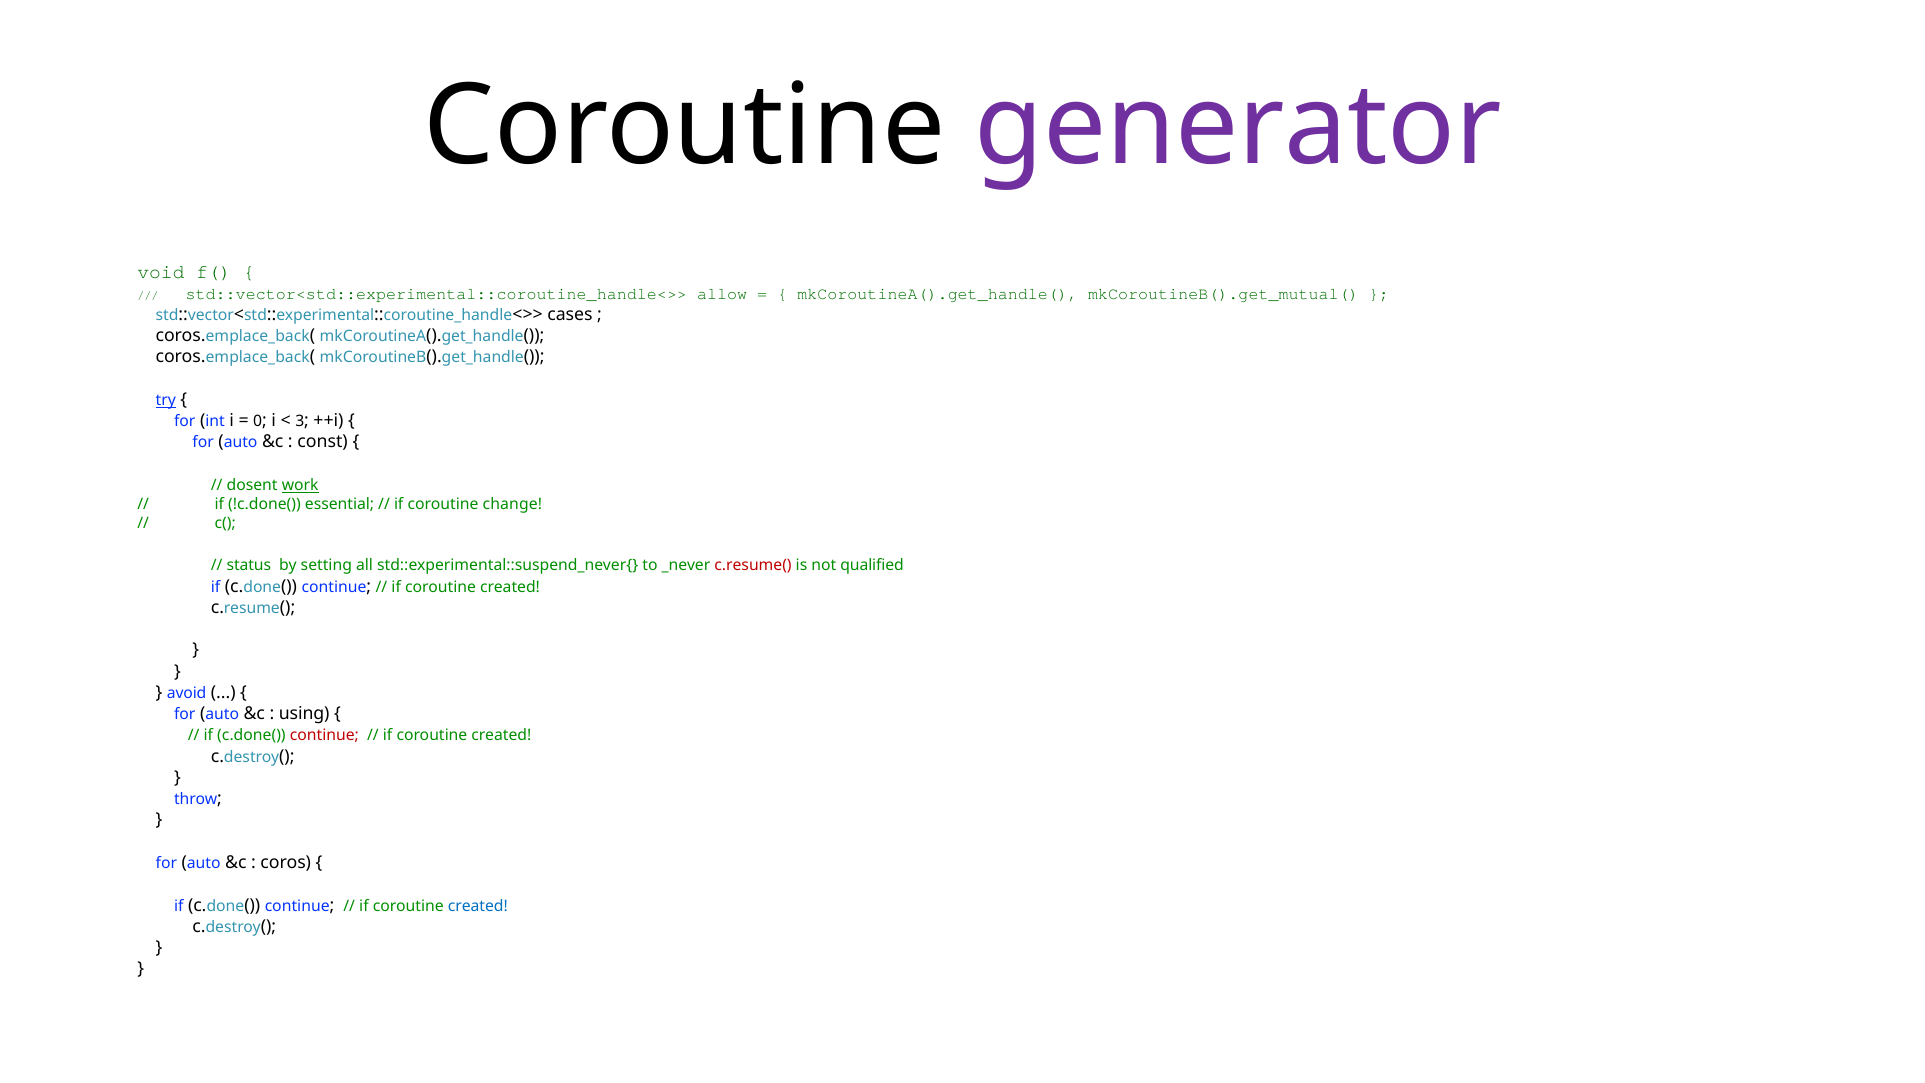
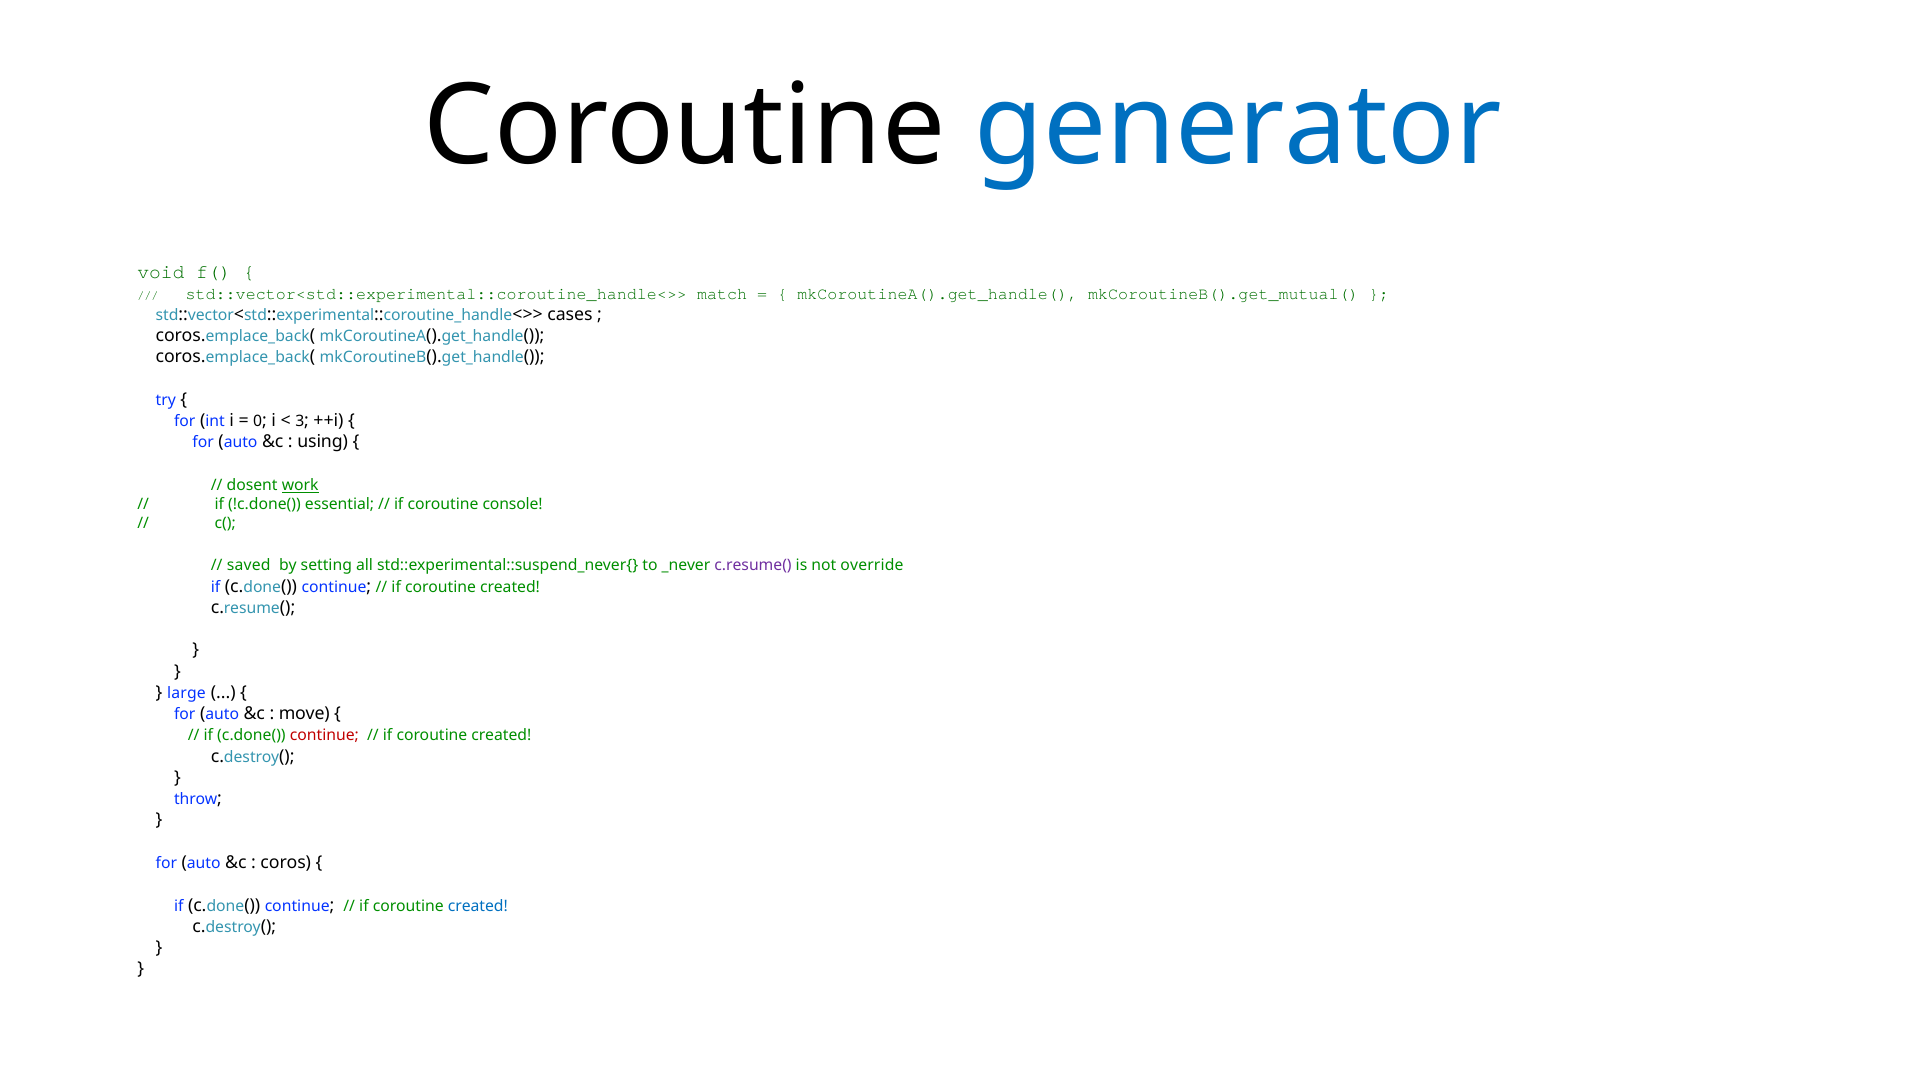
generator colour: purple -> blue (1238, 126)
allow: allow -> match (722, 294)
try underline: present -> none (166, 400)
const: const -> using (323, 442)
change: change -> console (513, 505)
status: status -> saved (249, 566)
c.resume( colour: red -> purple (753, 566)
qualified: qualified -> override (872, 566)
avoid: avoid -> large (187, 693)
using: using -> move (304, 714)
